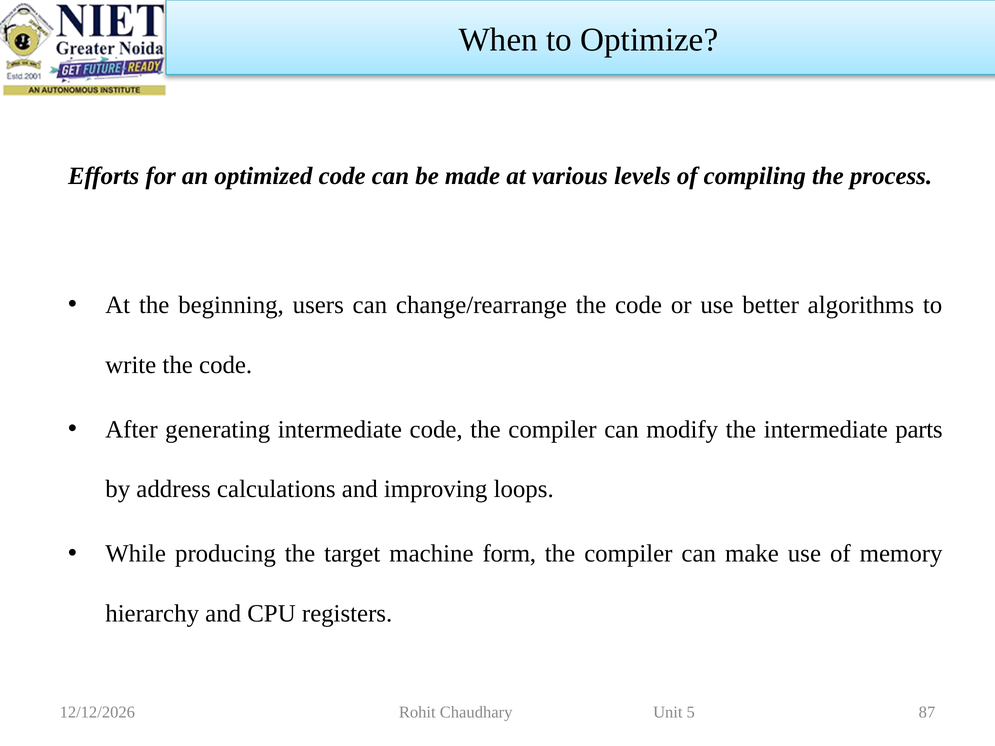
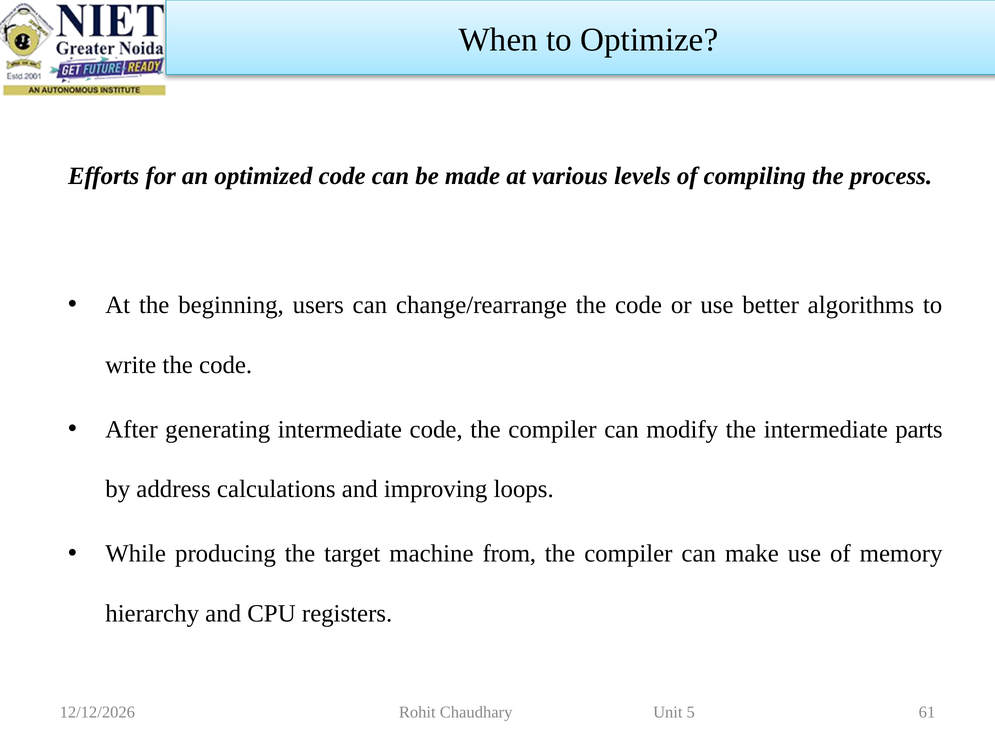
form: form -> from (509, 554)
87: 87 -> 61 (927, 713)
